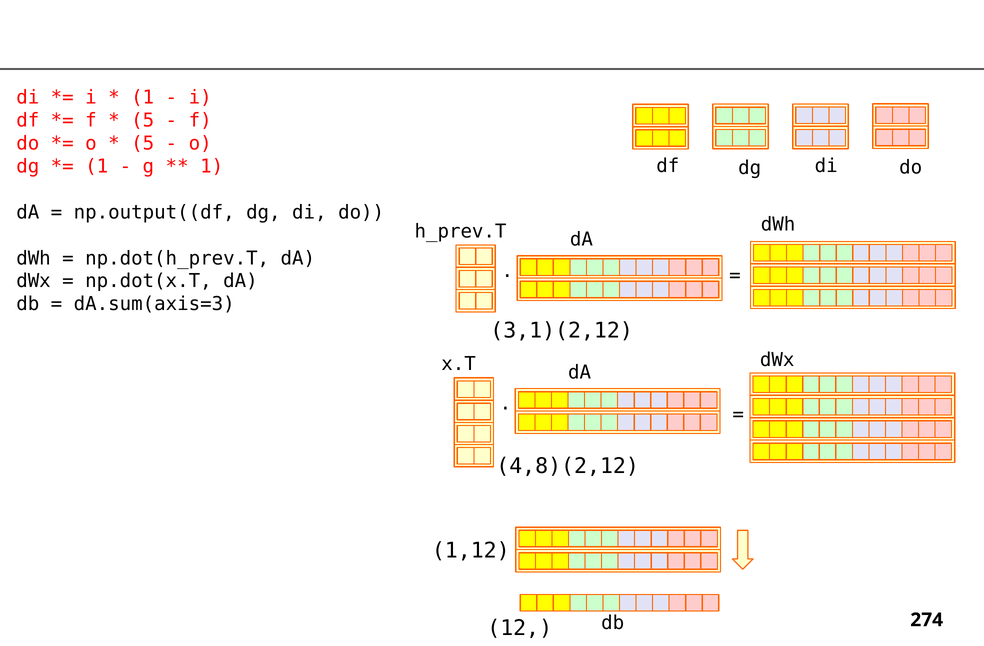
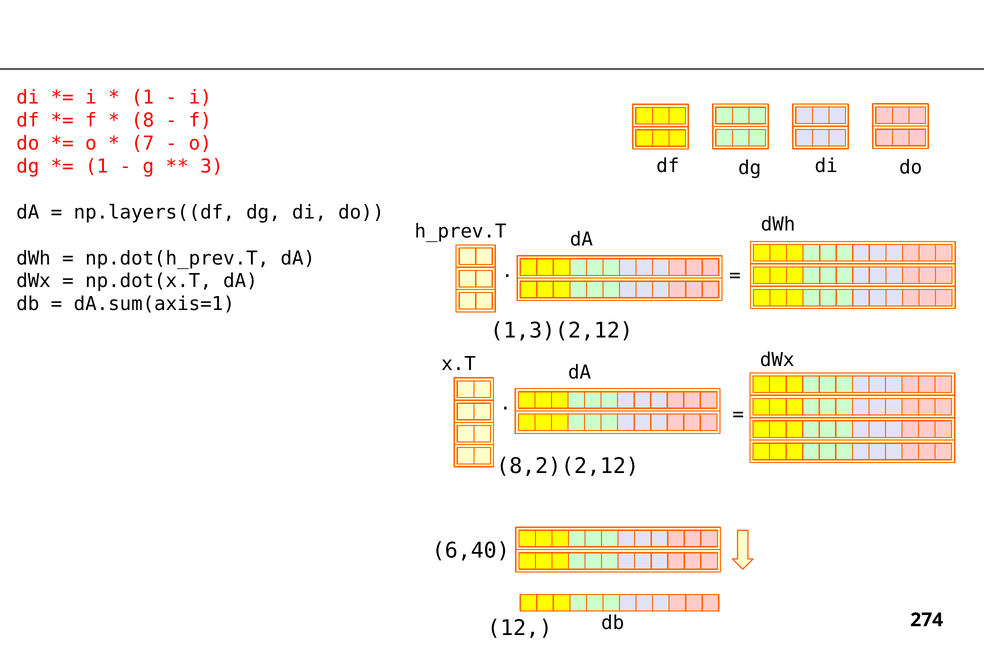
5: 5 -> 8 (143, 121)
5: 5 -> 7 (143, 143)
1: 1 -> 3 (212, 166)
np.output((df: np.output((df -> np.layers((df (154, 212)
dA.sum(axis=3: dA.sum(axis=3 -> dA.sum(axis=1 (154, 304)
3,1)(2,12: 3,1)(2,12 -> 1,3)(2,12 (562, 331)
4,8)(2,12: 4,8)(2,12 -> 8,2)(2,12 (568, 466)
1,12: 1,12 -> 6,40 (471, 551)
